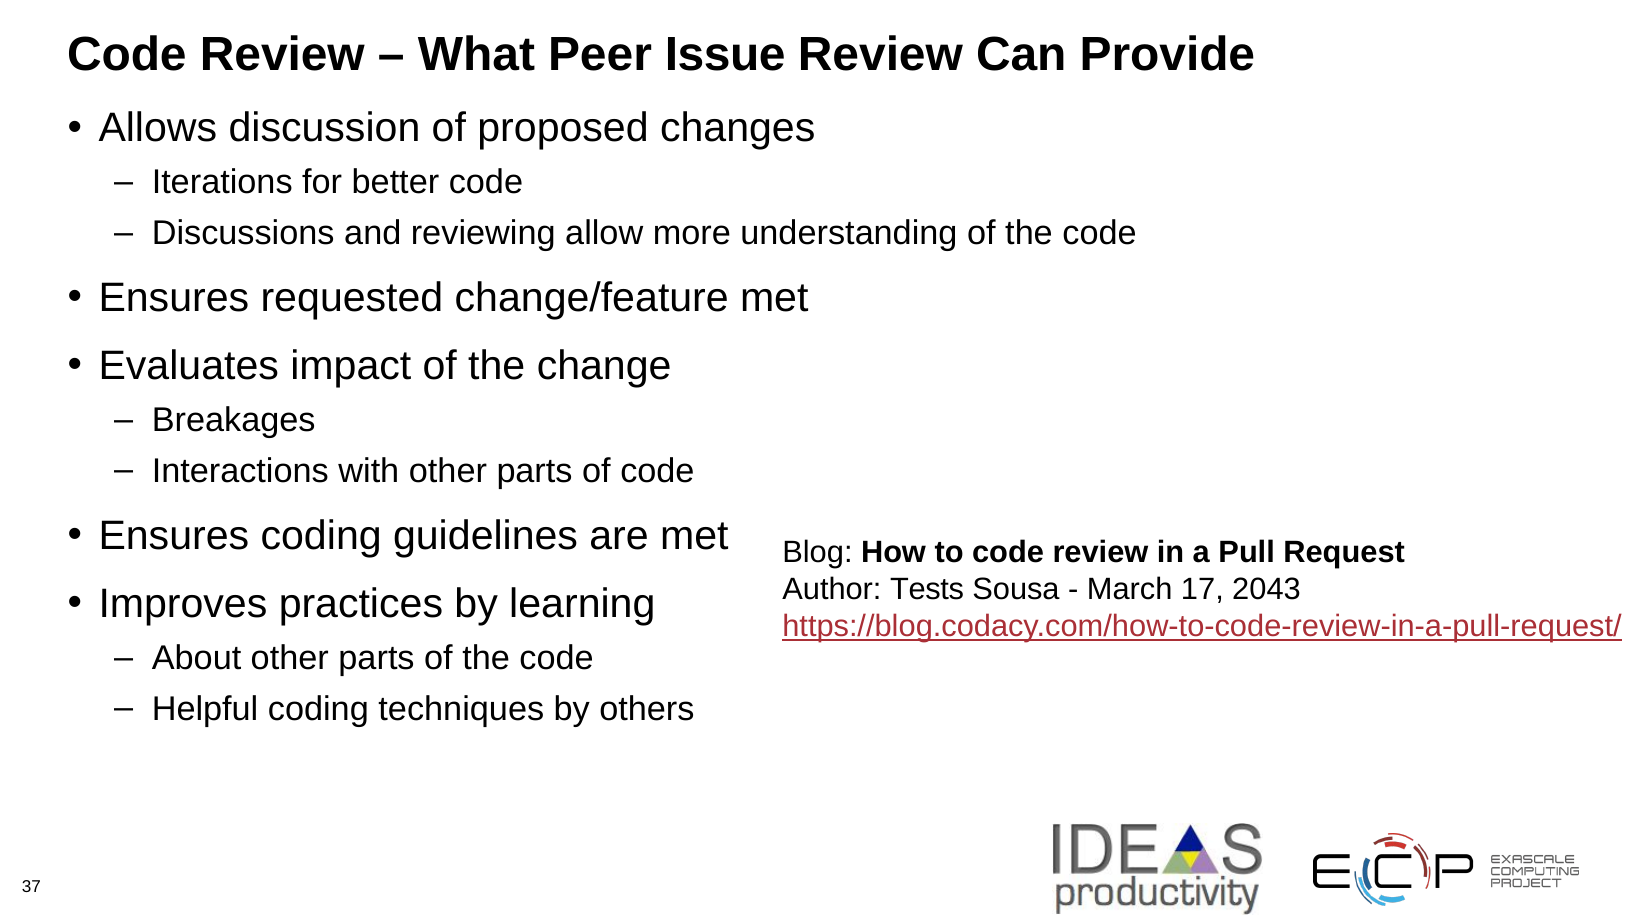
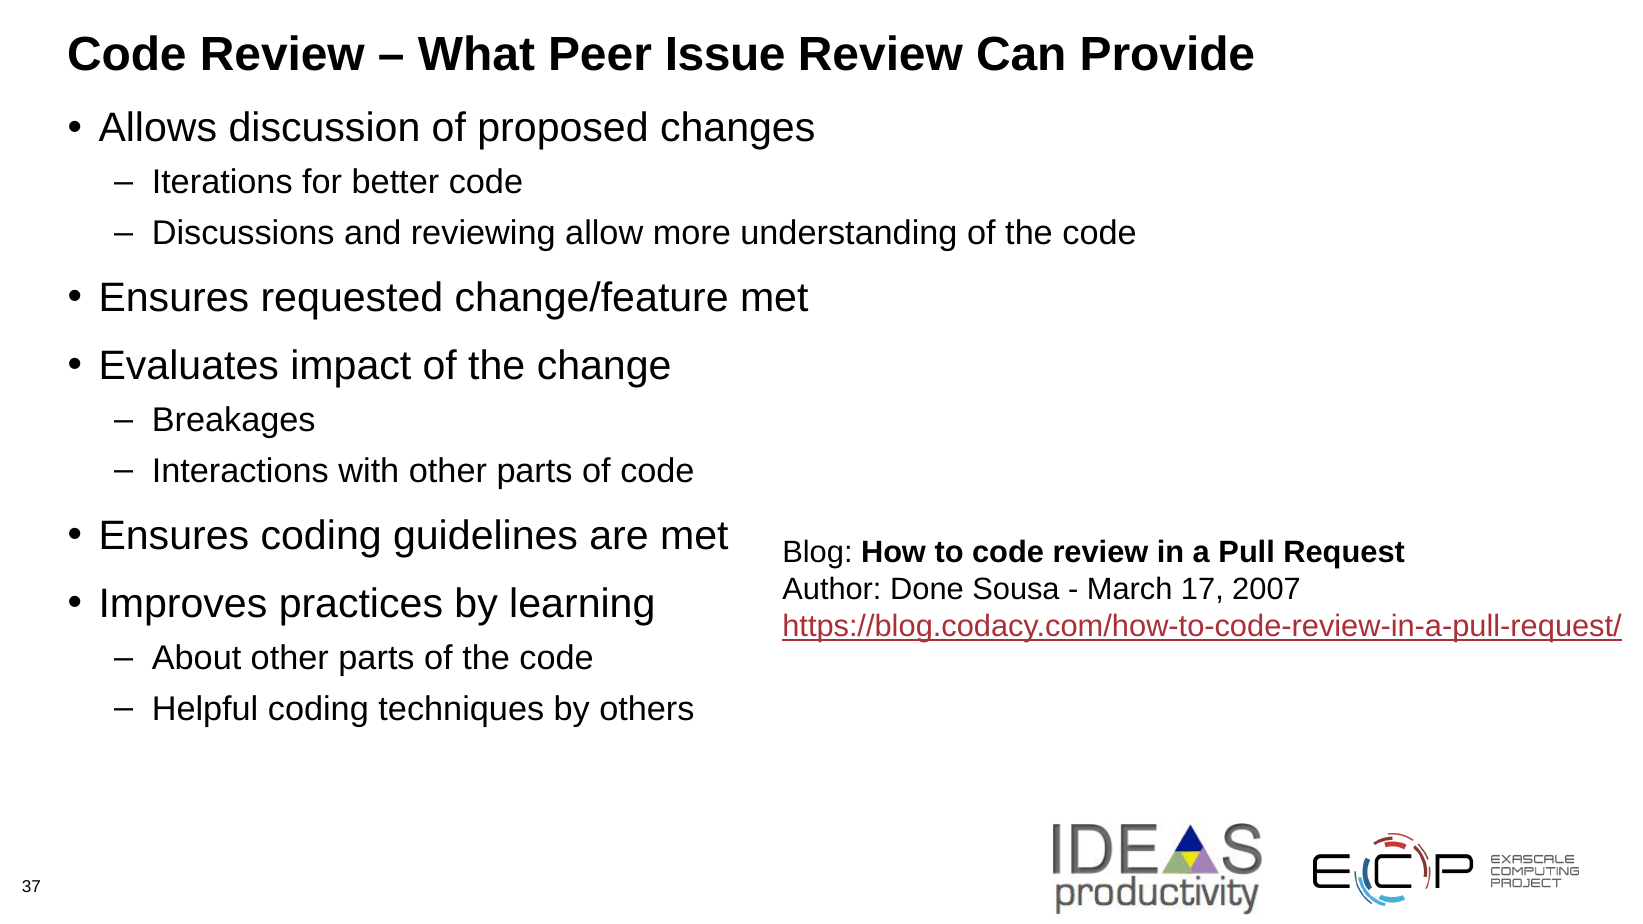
Tests: Tests -> Done (927, 590)
2043: 2043 -> 2007 (1267, 590)
